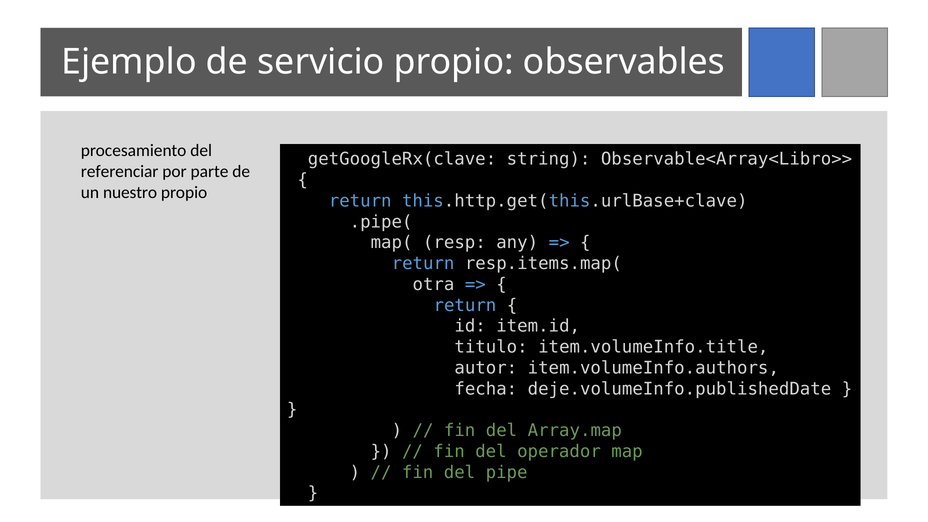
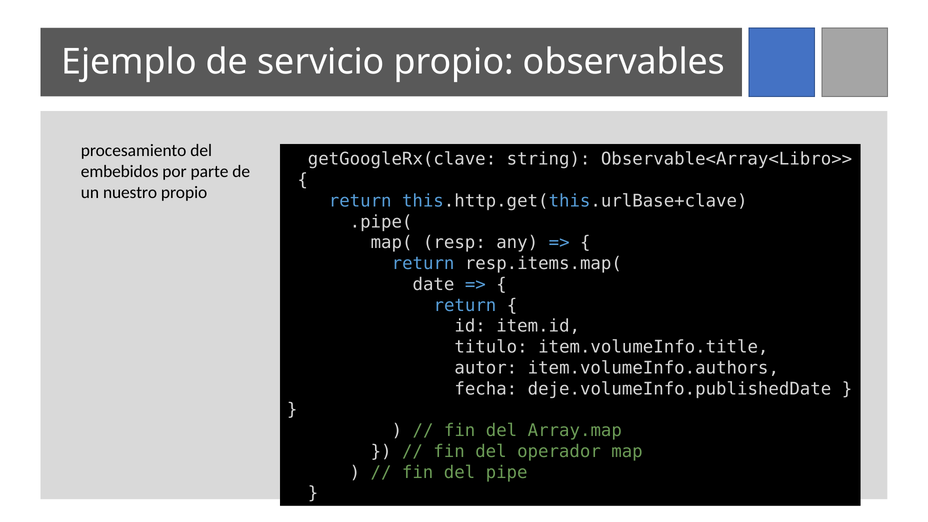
referenciar: referenciar -> embebidos (120, 171)
otra: otra -> date (433, 284)
